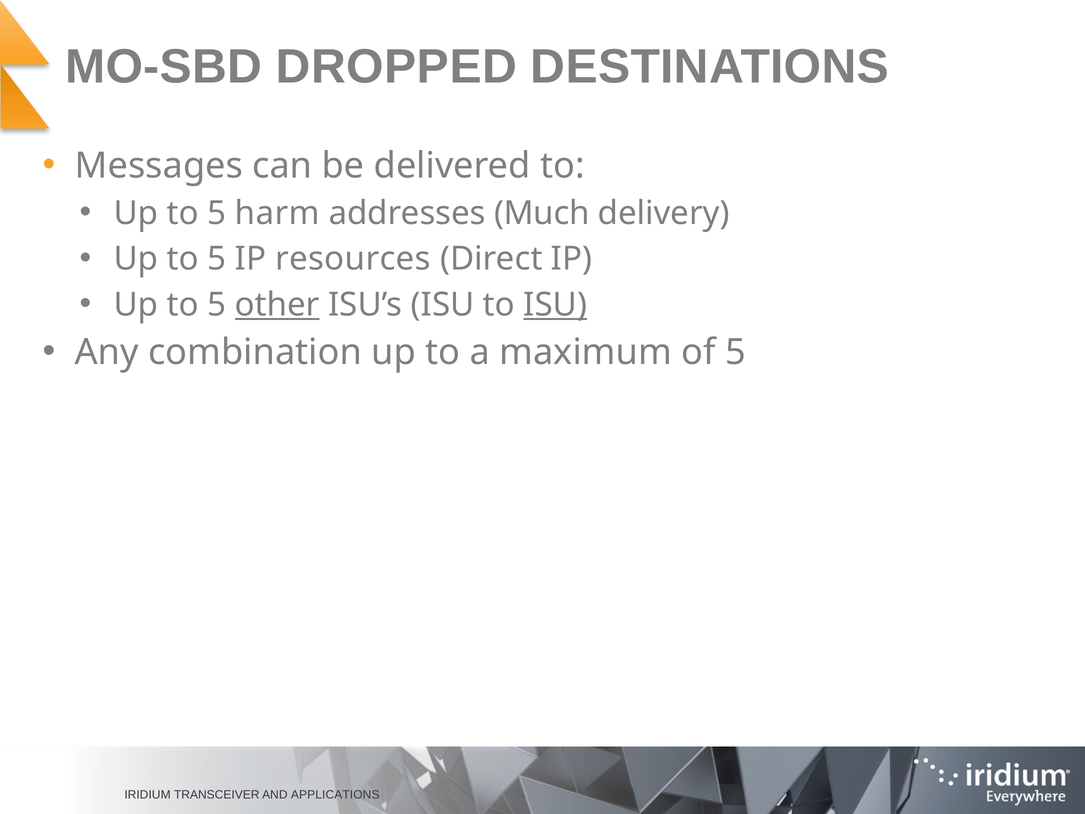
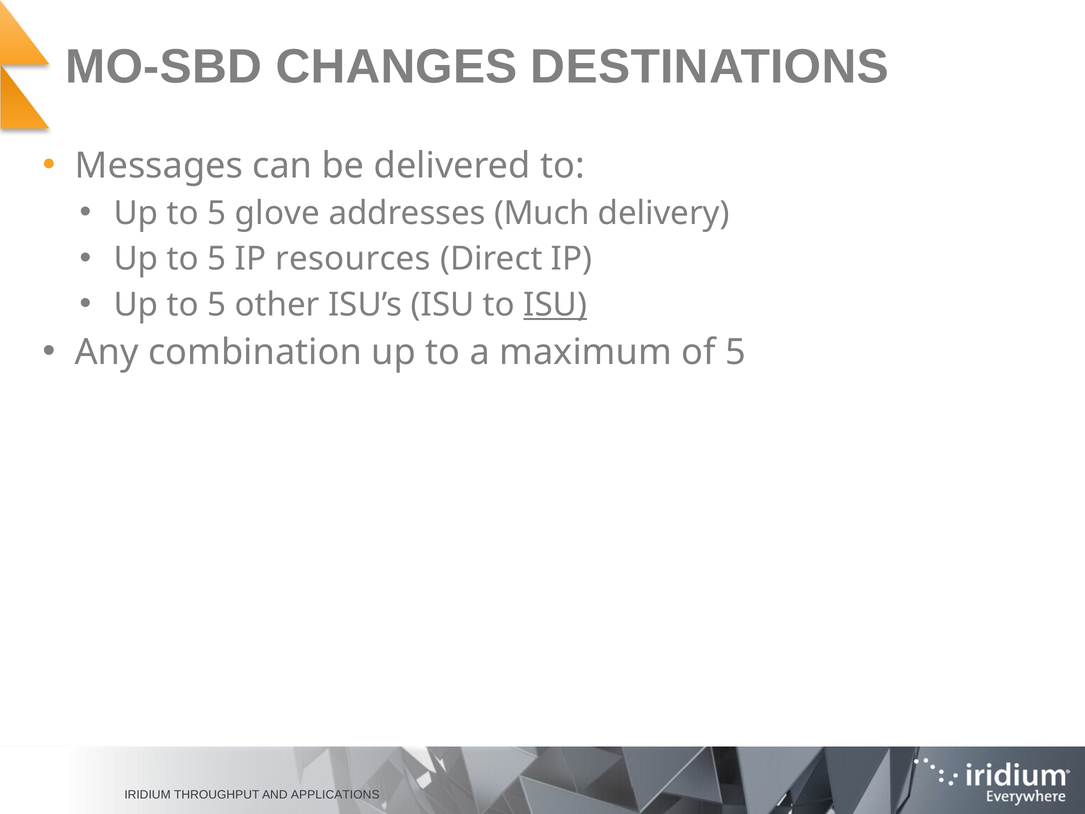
DROPPED: DROPPED -> CHANGES (397, 67)
harm: harm -> glove (277, 213)
other underline: present -> none (277, 305)
TRANSCEIVER: TRANSCEIVER -> THROUGHPUT (217, 795)
